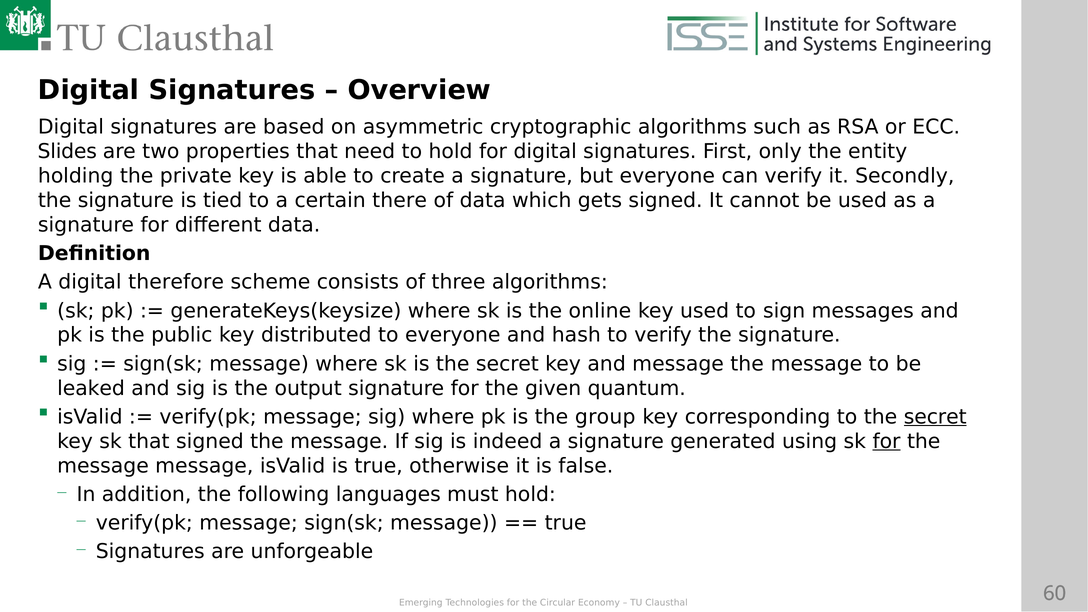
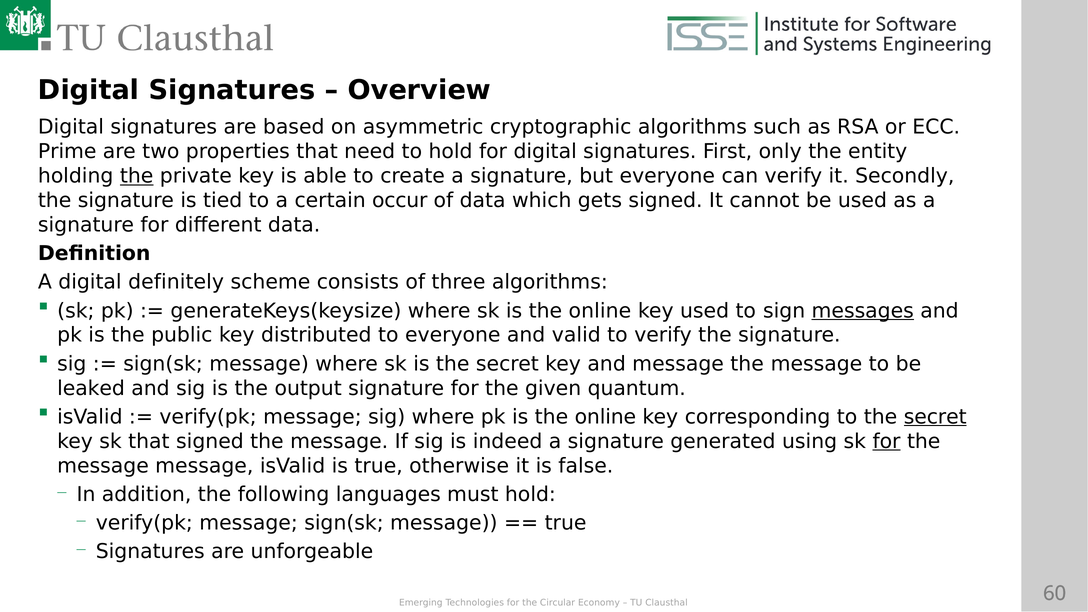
Slides: Slides -> Prime (67, 152)
the underline: none -> present (137, 176)
there: there -> occur (400, 201)
therefore: therefore -> definitely (176, 282)
messages underline: none -> present (863, 311)
hash: hash -> valid (576, 335)
pk is the group: group -> online (605, 417)
